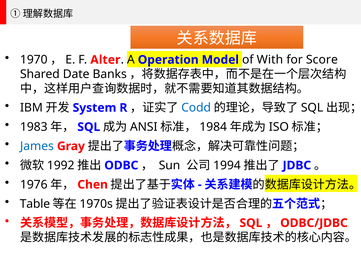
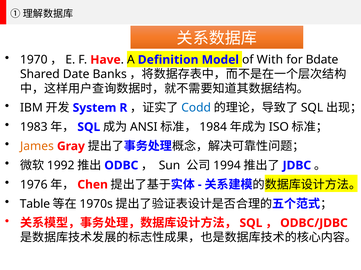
Alter: Alter -> Have (105, 60)
Operation: Operation -> Definition (168, 60)
Score: Score -> Bdate (322, 60)
James colour: blue -> orange (37, 147)
